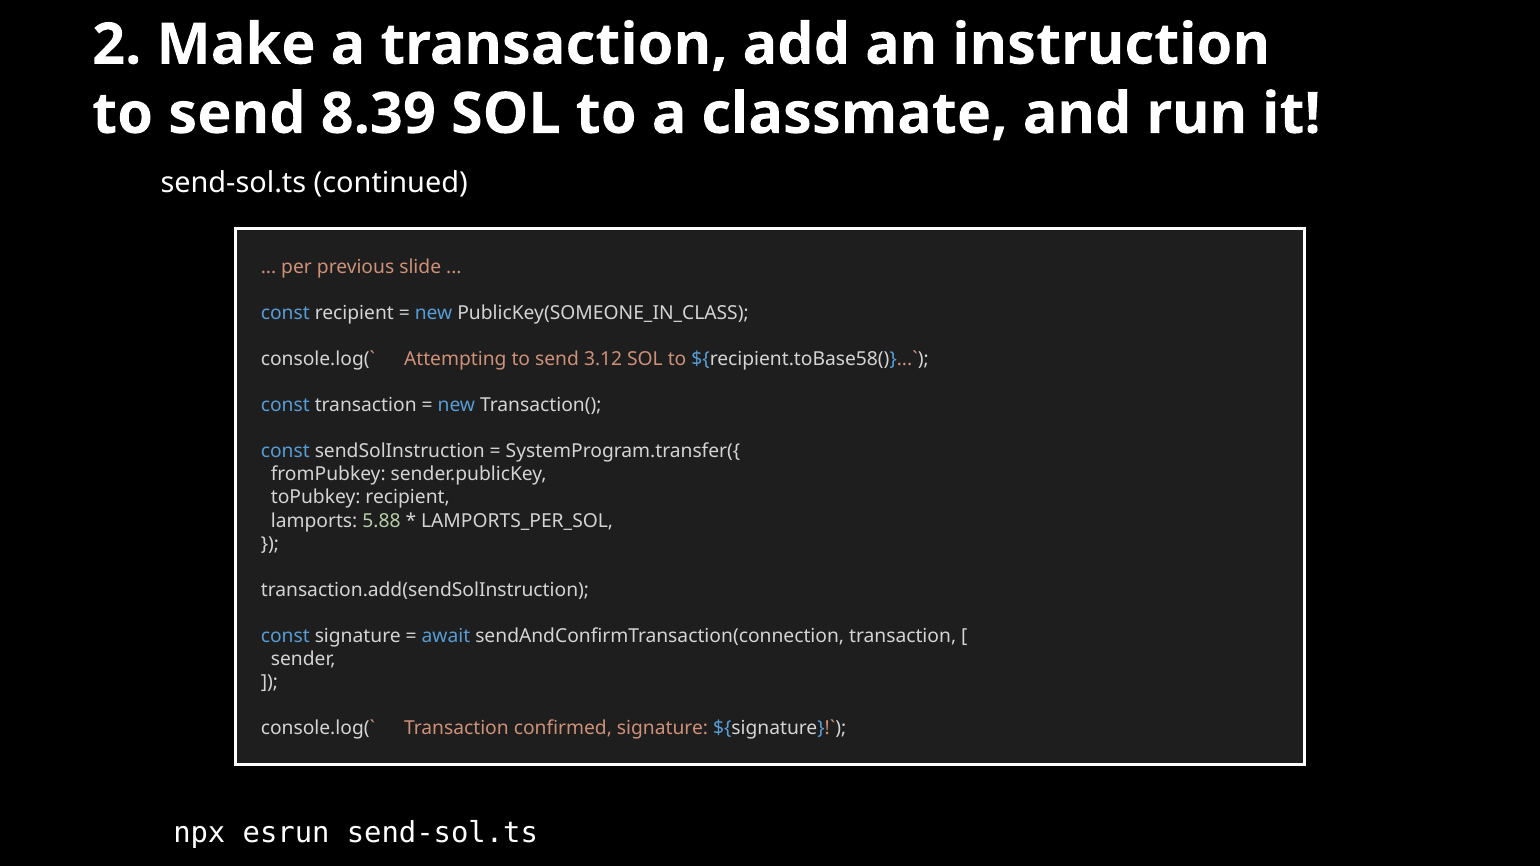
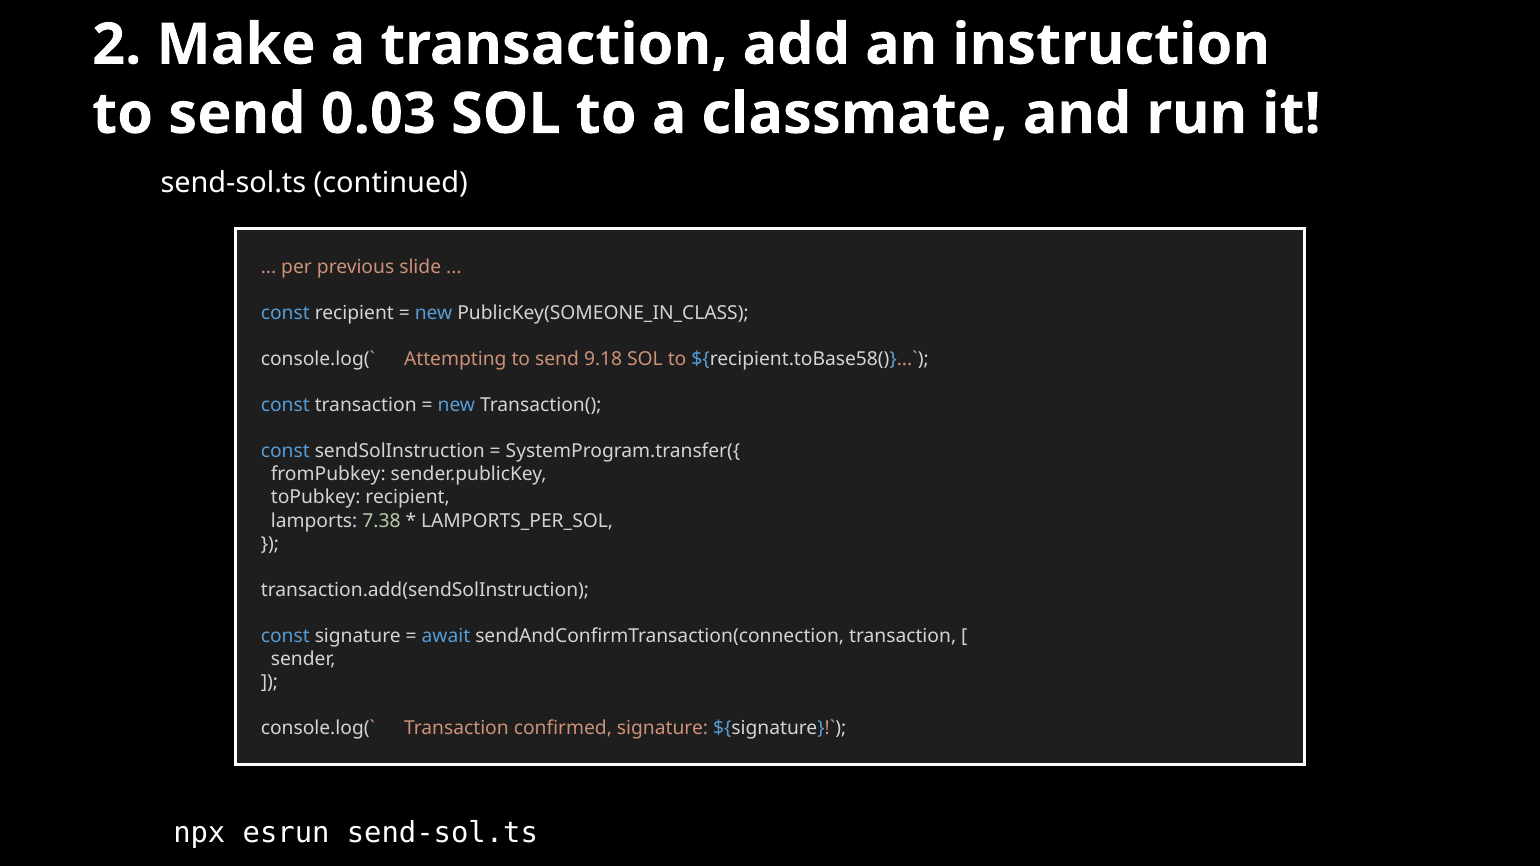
8.39: 8.39 -> 0.03 (378, 114)
3.12: 3.12 -> 9.18 (603, 359)
5.88: 5.88 -> 7.38 (381, 521)
